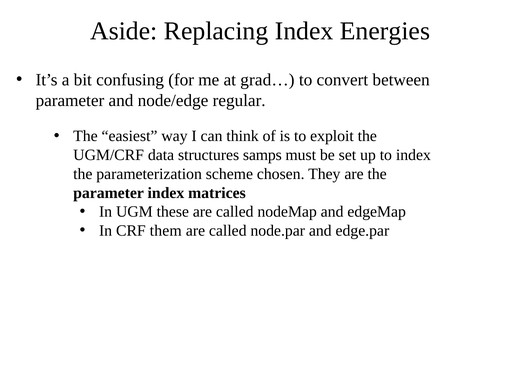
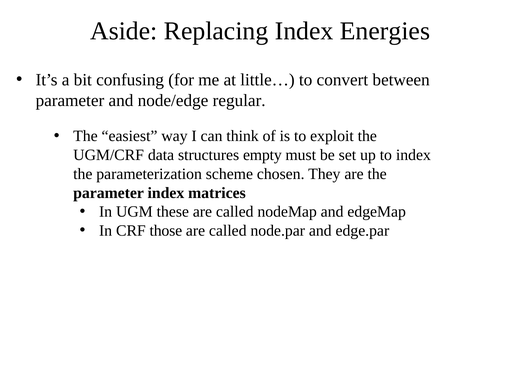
grad…: grad… -> little… (267, 80)
samps: samps -> empty (262, 155)
them: them -> those (166, 231)
